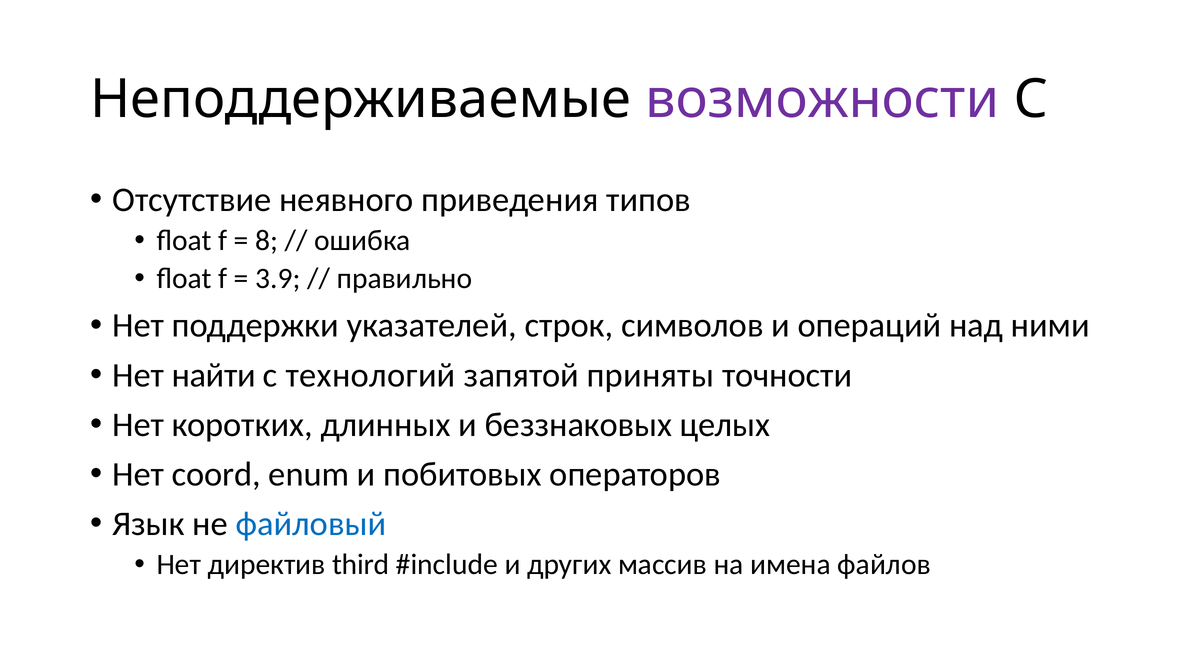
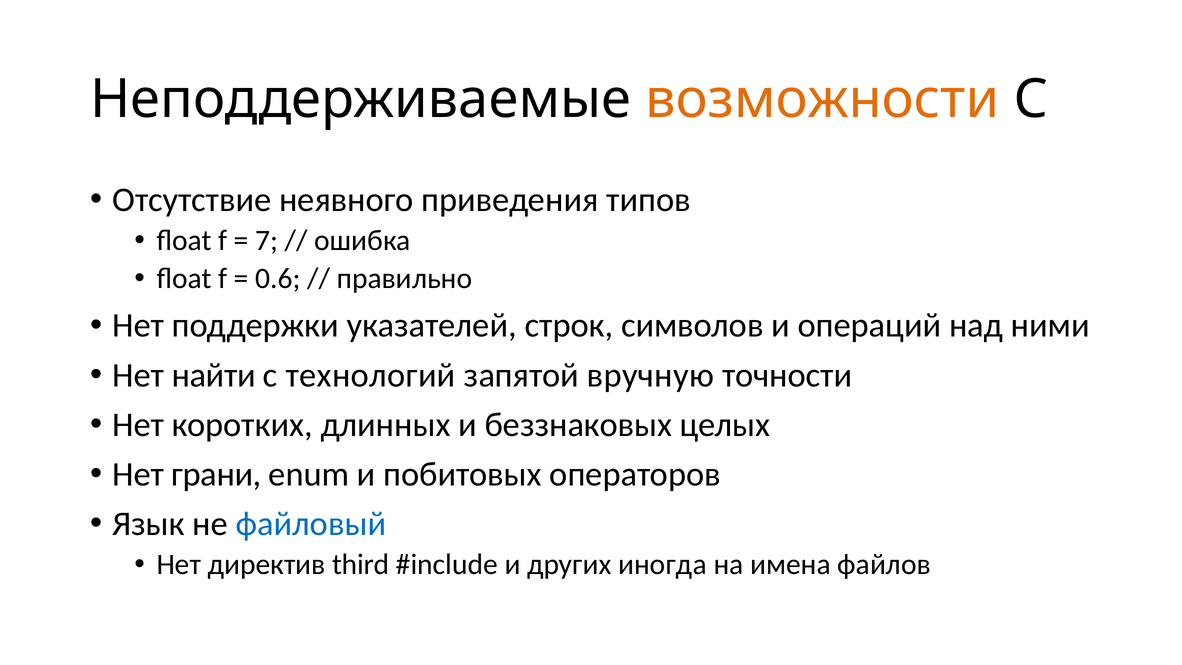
возможности colour: purple -> orange (822, 99)
8: 8 -> 7 (267, 241)
3.9: 3.9 -> 0.6 (278, 279)
приняты: приняты -> вручную (650, 375)
coord: coord -> грани (216, 474)
массив: массив -> иногда (662, 564)
